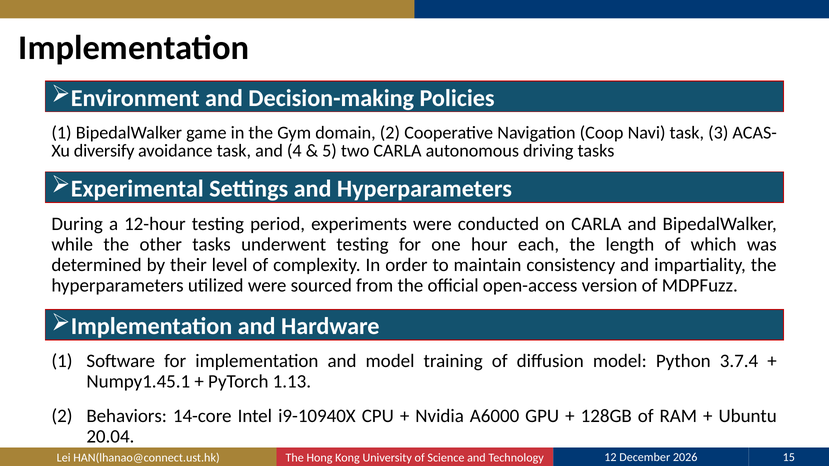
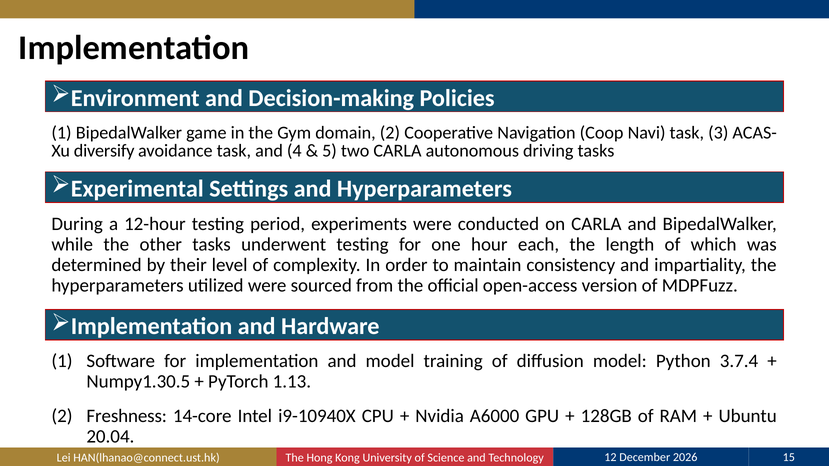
Numpy1.45.1: Numpy1.45.1 -> Numpy1.30.5 (138, 382)
Behaviors: Behaviors -> Freshness (127, 416)
